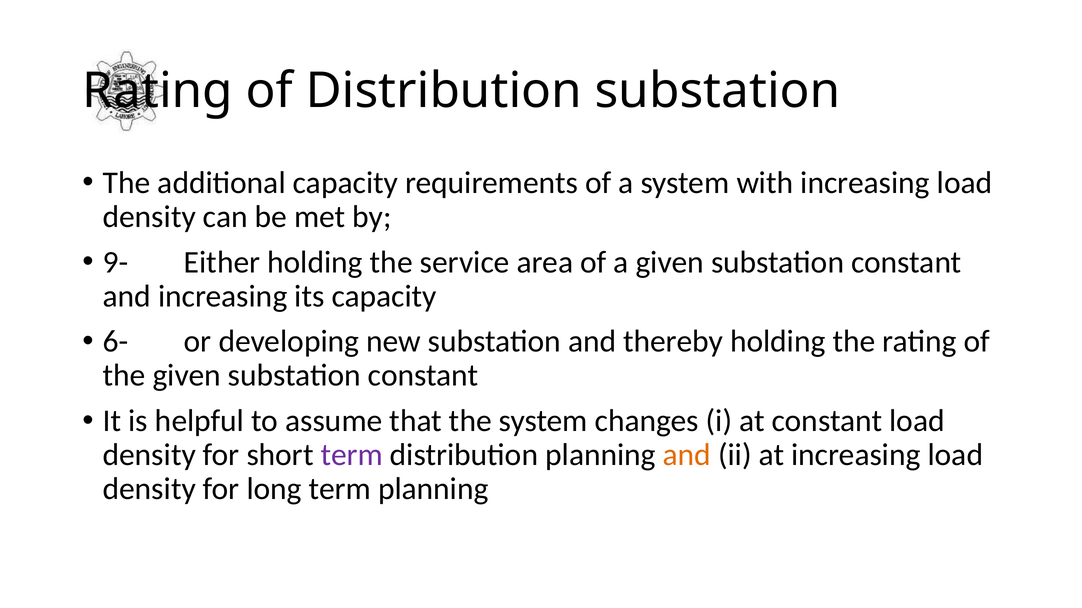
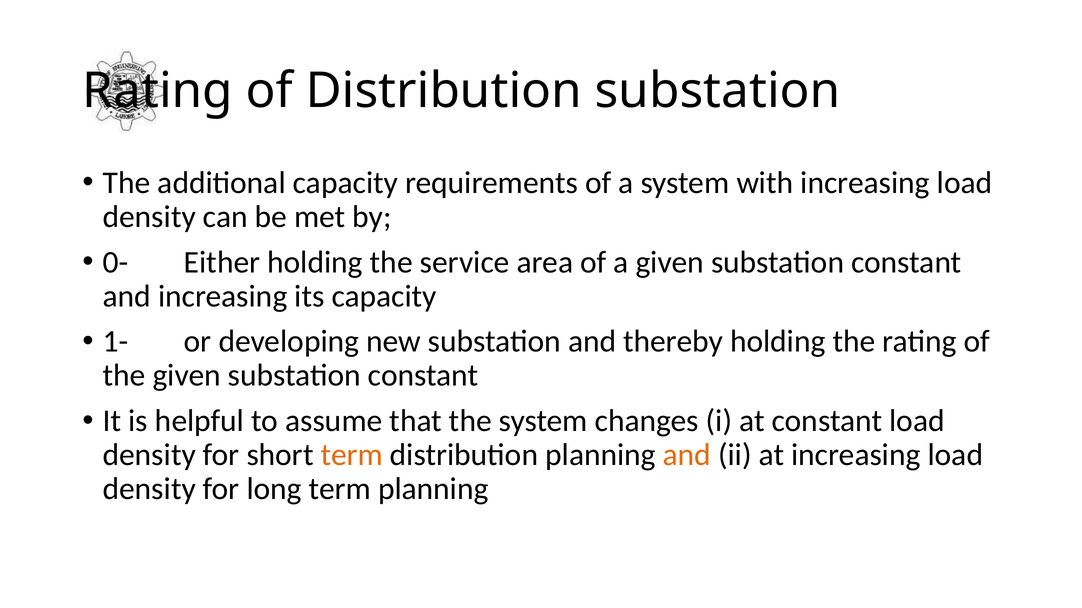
9-: 9- -> 0- (116, 262)
6-: 6- -> 1- (116, 342)
term colour: purple -> orange (352, 455)
